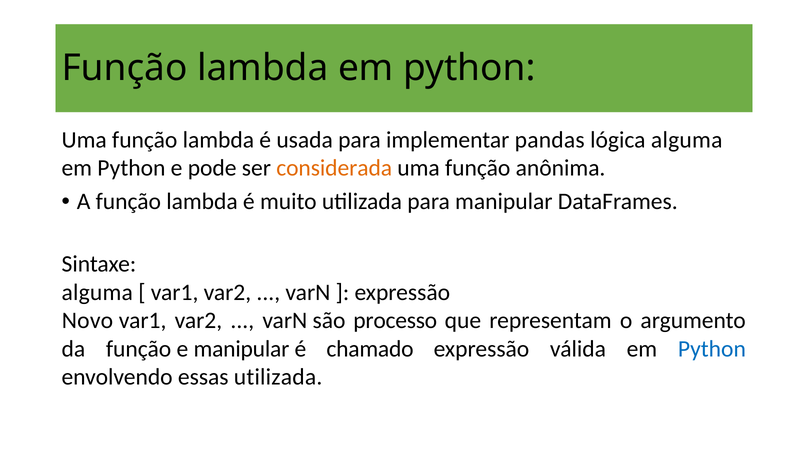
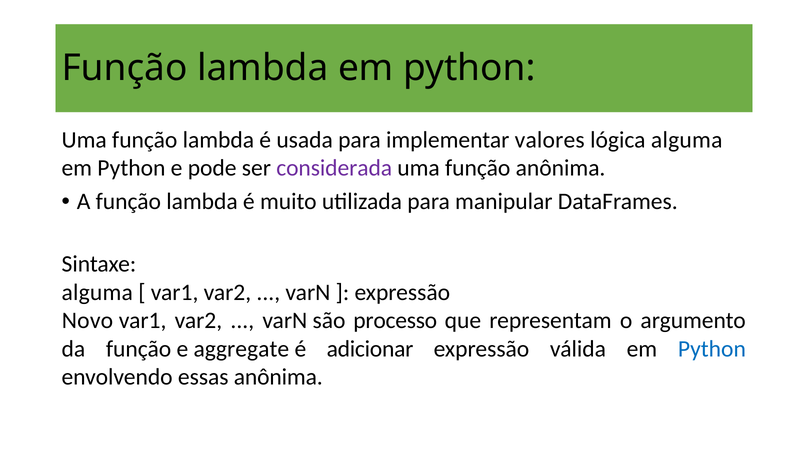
pandas: pandas -> valores (550, 140)
considerada colour: orange -> purple (334, 168)
e manipular: manipular -> aggregate (241, 349)
chamado: chamado -> adicionar (370, 349)
essas utilizada: utilizada -> anônima (278, 377)
